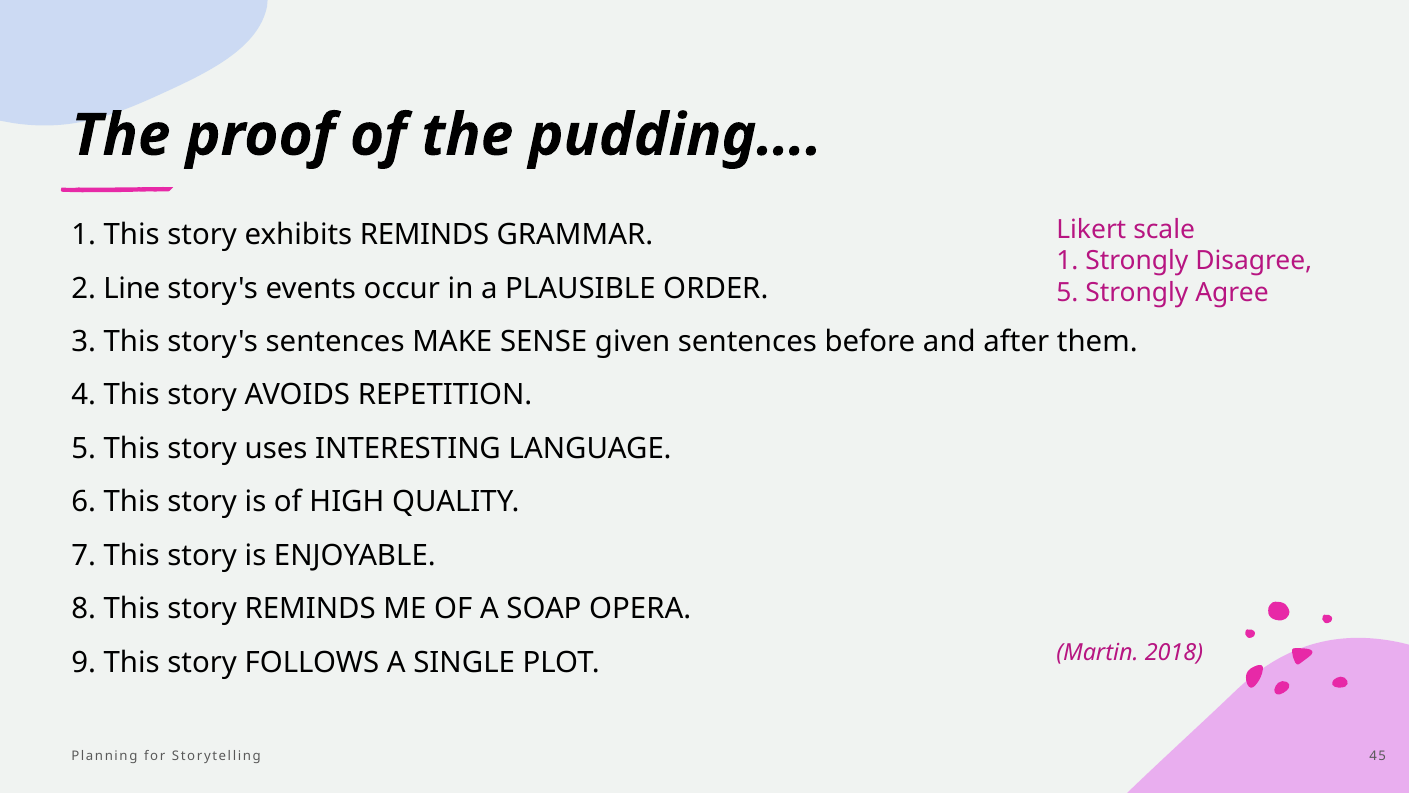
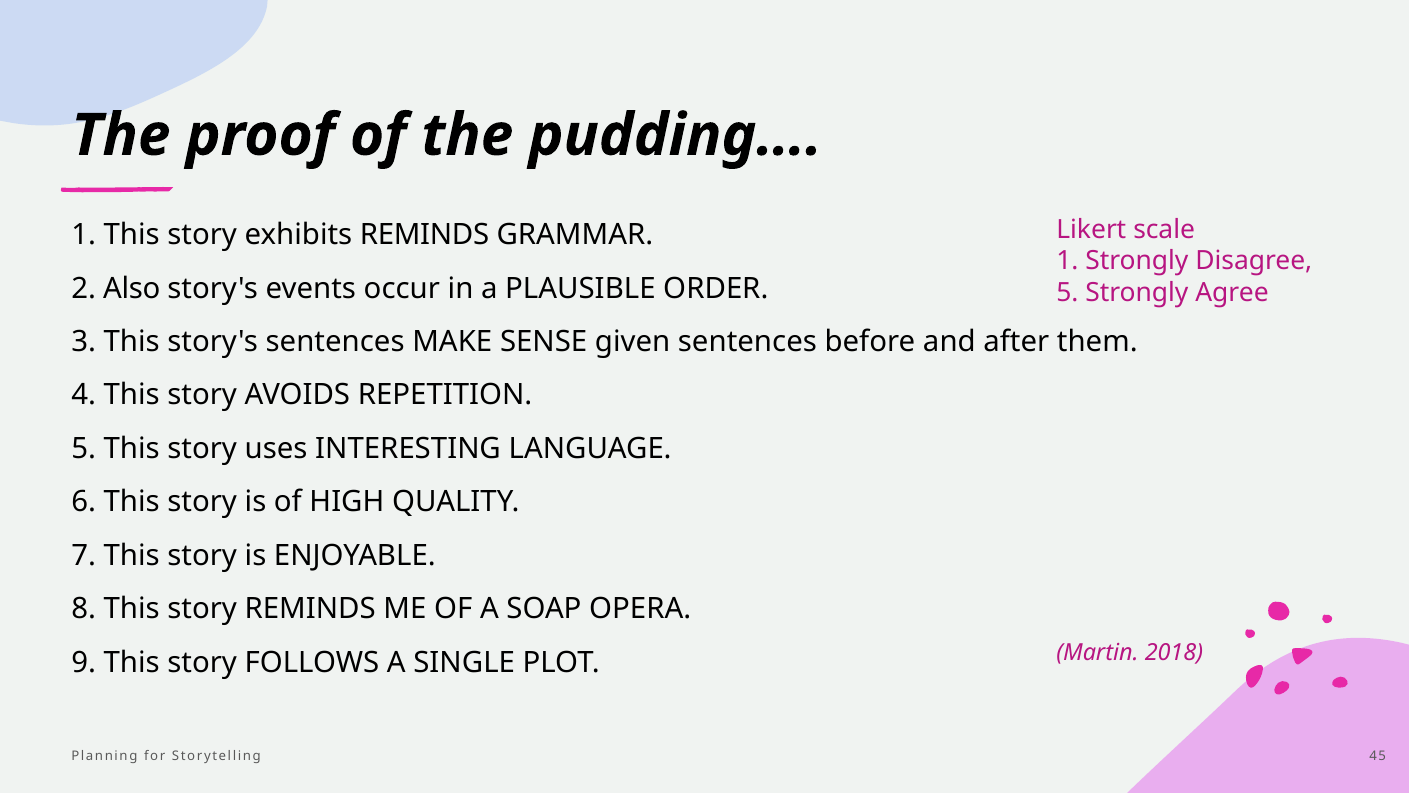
Line: Line -> Also (132, 288)
